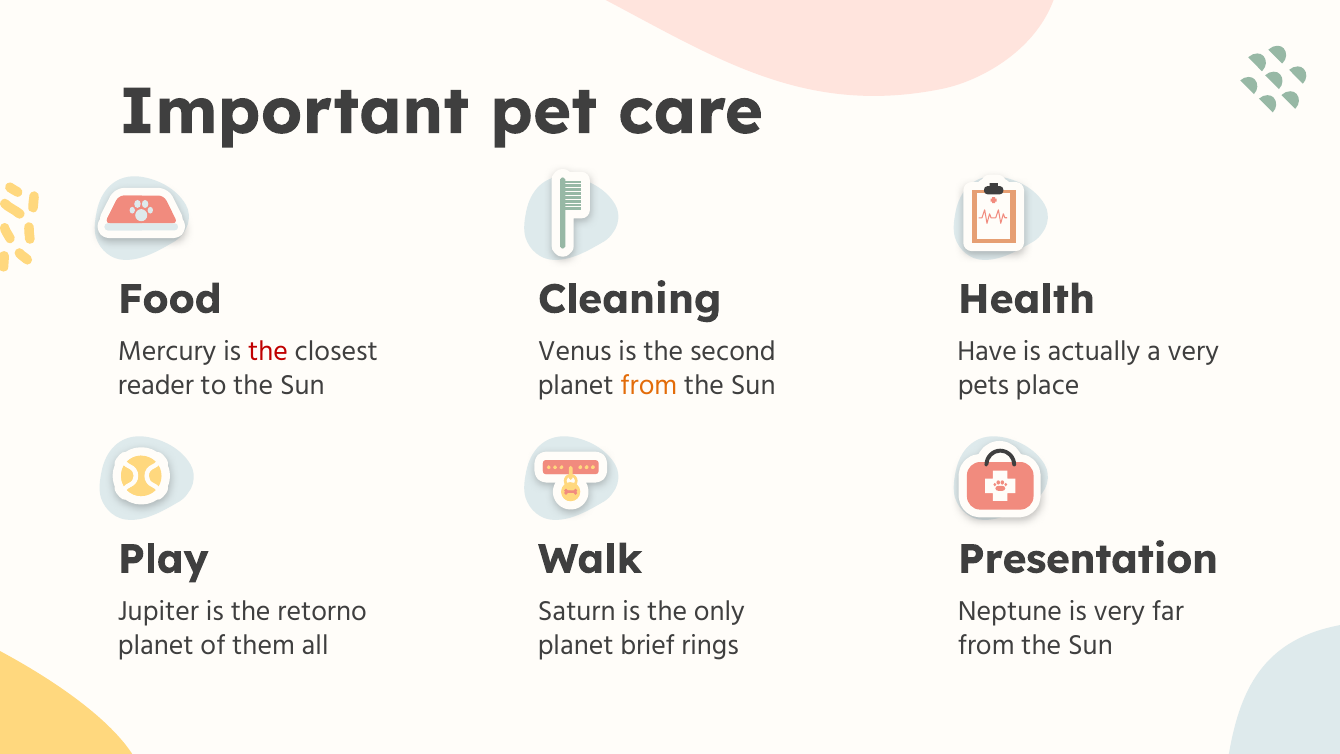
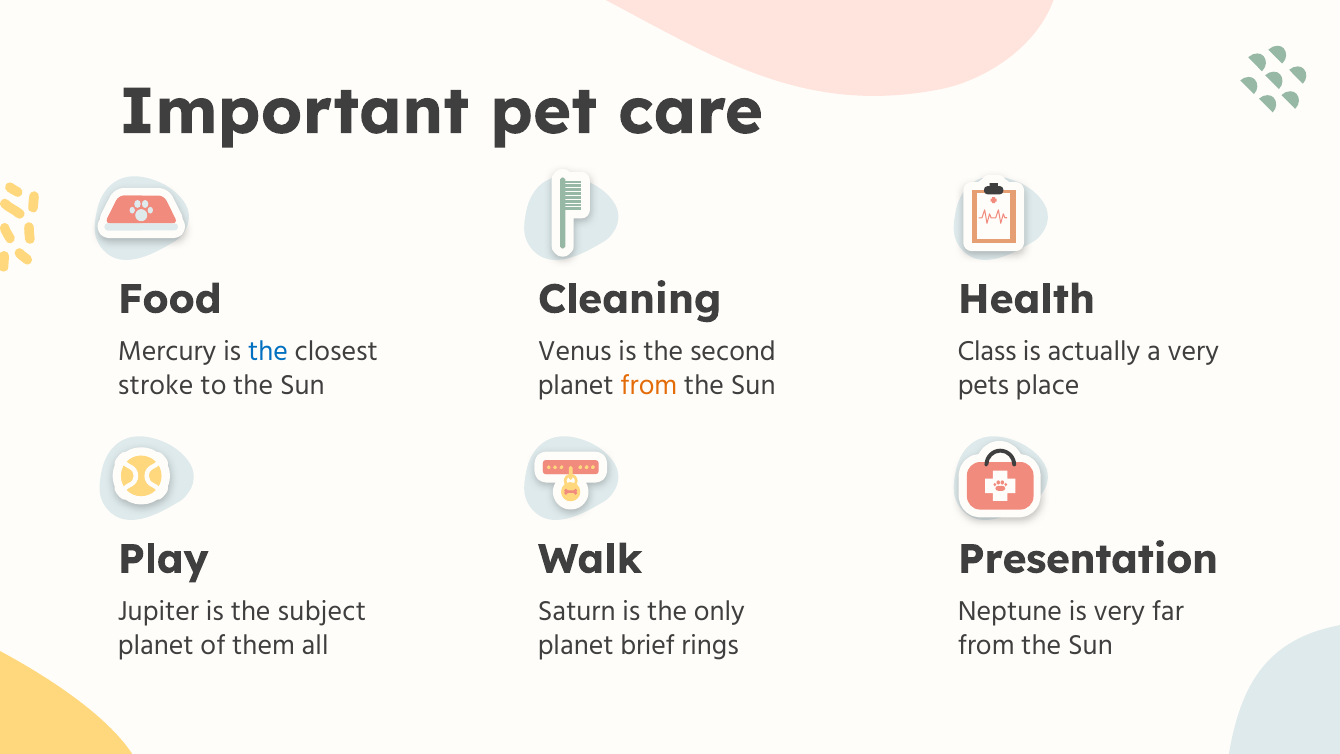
the colour: red -> blue (268, 352)
Have: Have -> Class (987, 352)
reader: reader -> stroke (156, 385)
retorno: retorno -> subject (322, 612)
